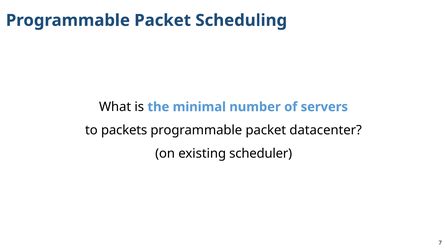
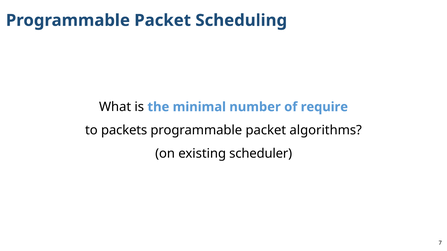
servers: servers -> require (324, 107)
datacenter: datacenter -> algorithms (326, 131)
